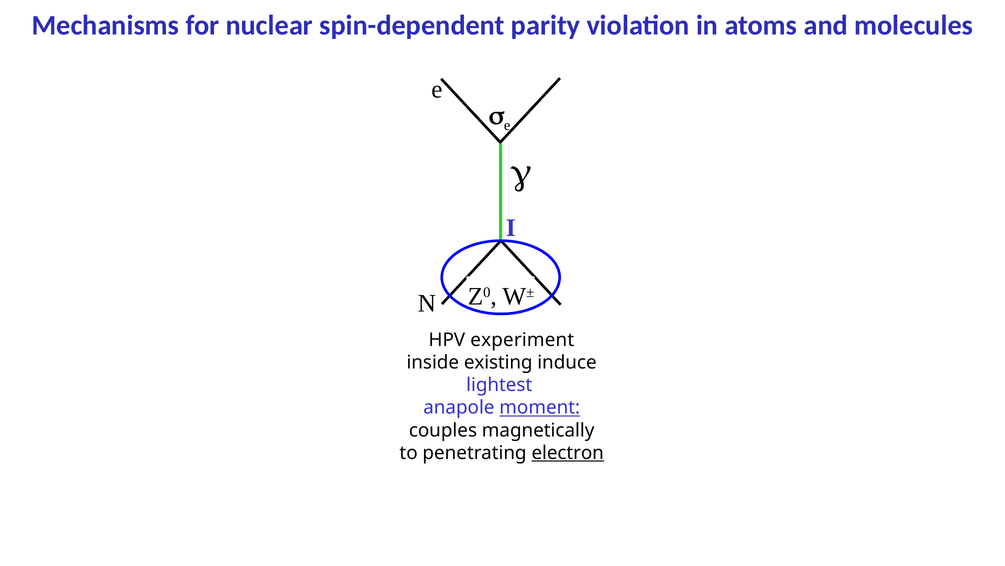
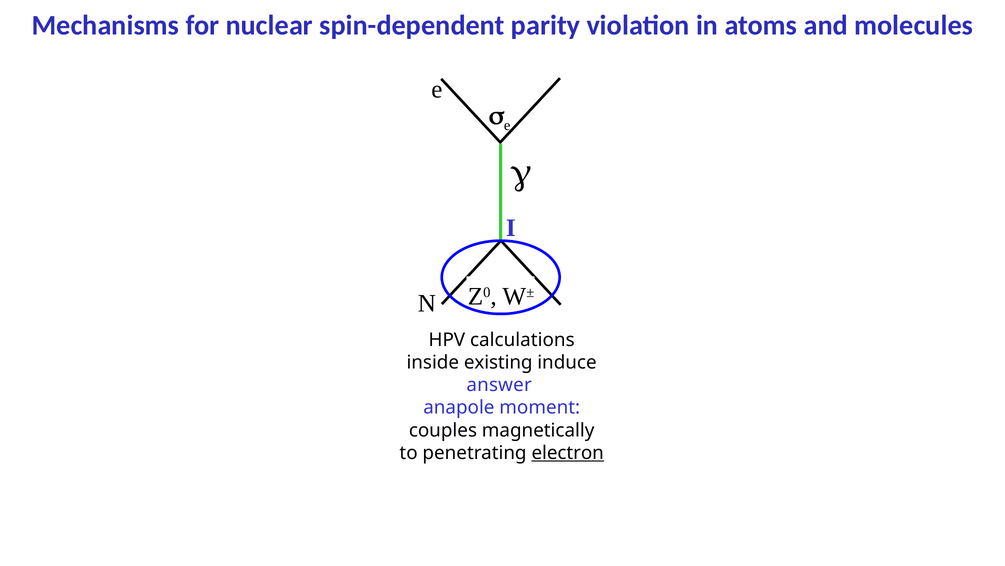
experiment: experiment -> calculations (522, 339)
lightest: lightest -> answer (499, 385)
moment underline: present -> none (540, 407)
